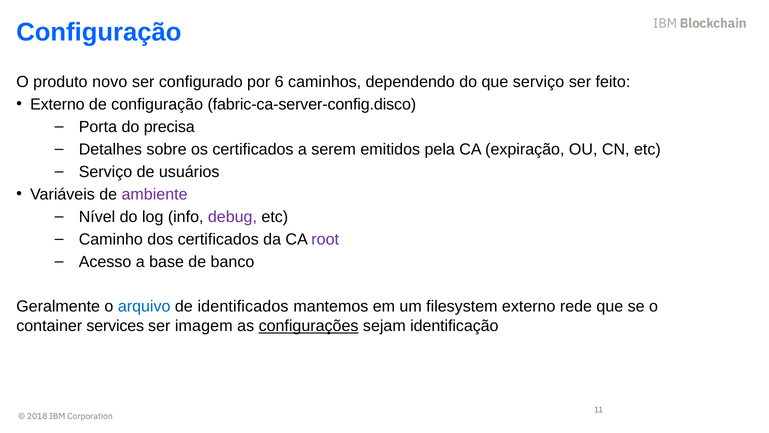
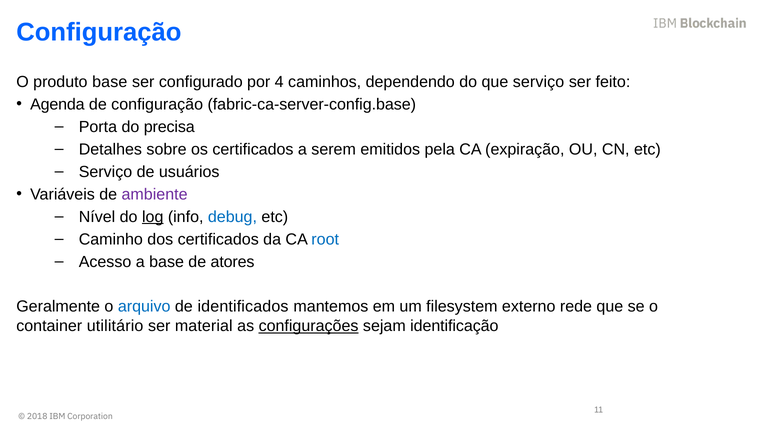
produto novo: novo -> base (110, 82)
6: 6 -> 4 (279, 82)
Externo: Externo -> Agenda (57, 104)
fabric-ca-server-config.disco: fabric-ca-server-config.disco -> fabric-ca-server-config.base (312, 104)
log underline: none -> present (153, 217)
debug colour: purple -> blue (232, 217)
root colour: purple -> blue (325, 239)
banco: banco -> atores (233, 261)
services: services -> utilitário (115, 326)
imagem: imagem -> material (204, 326)
